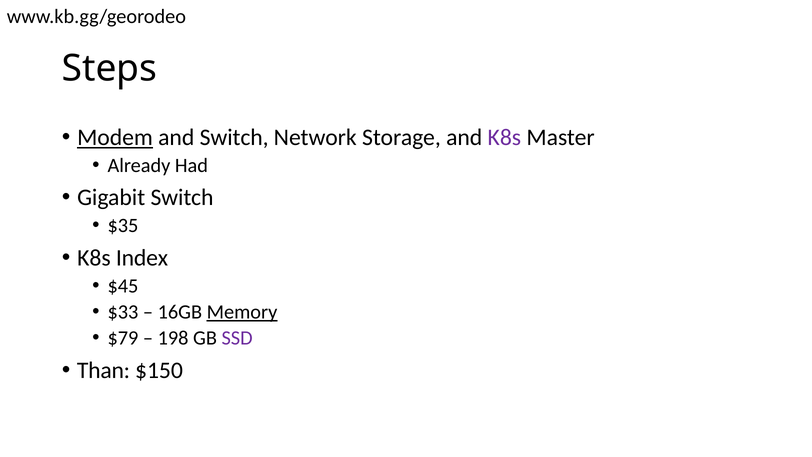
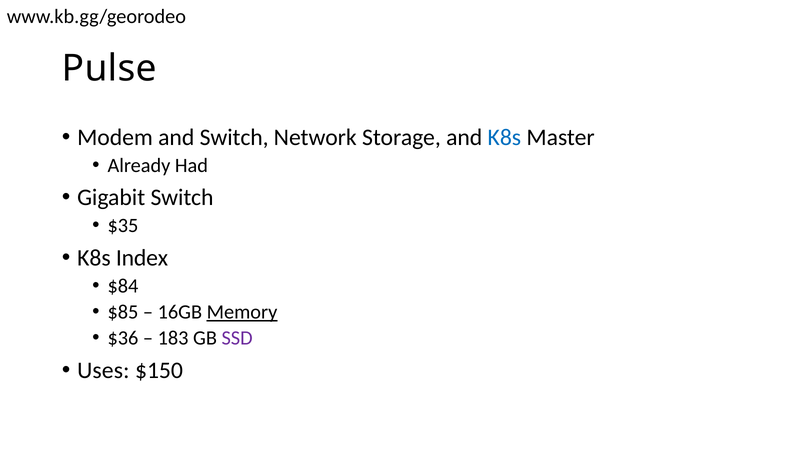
Steps: Steps -> Pulse (109, 68)
Modem underline: present -> none (115, 137)
K8s colour: purple -> blue (504, 137)
$45: $45 -> $84 (123, 286)
$33: $33 -> $85 (123, 312)
$79: $79 -> $36 (123, 338)
198: 198 -> 183 (173, 338)
Than: Than -> Uses (103, 370)
